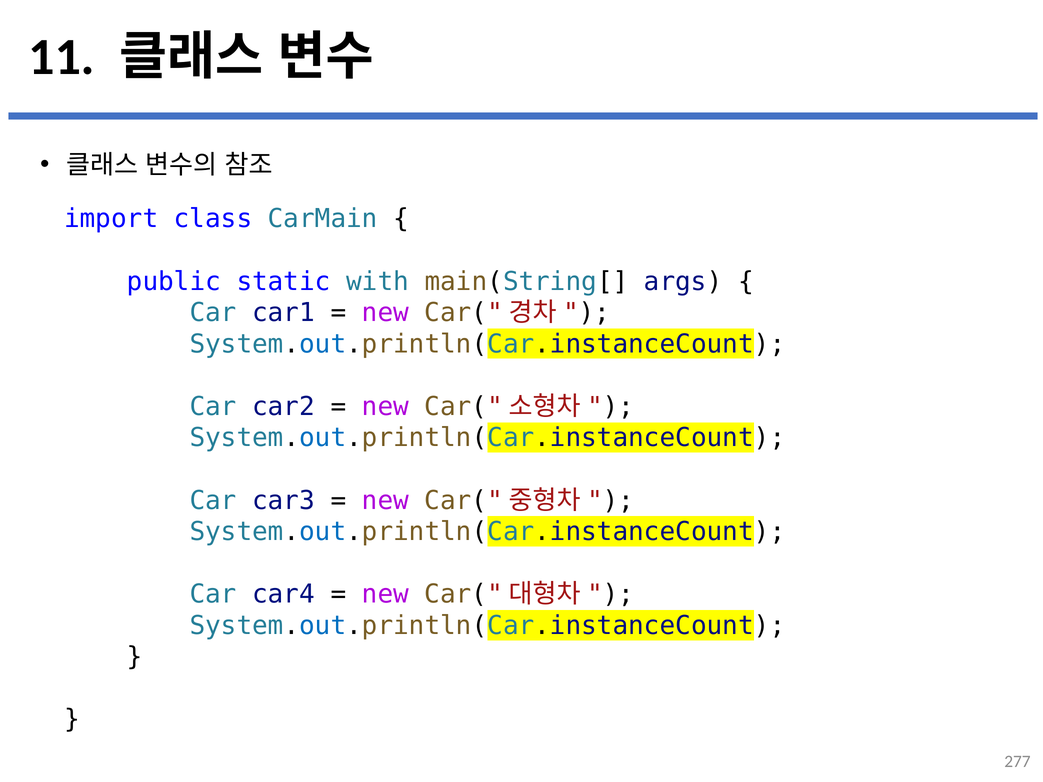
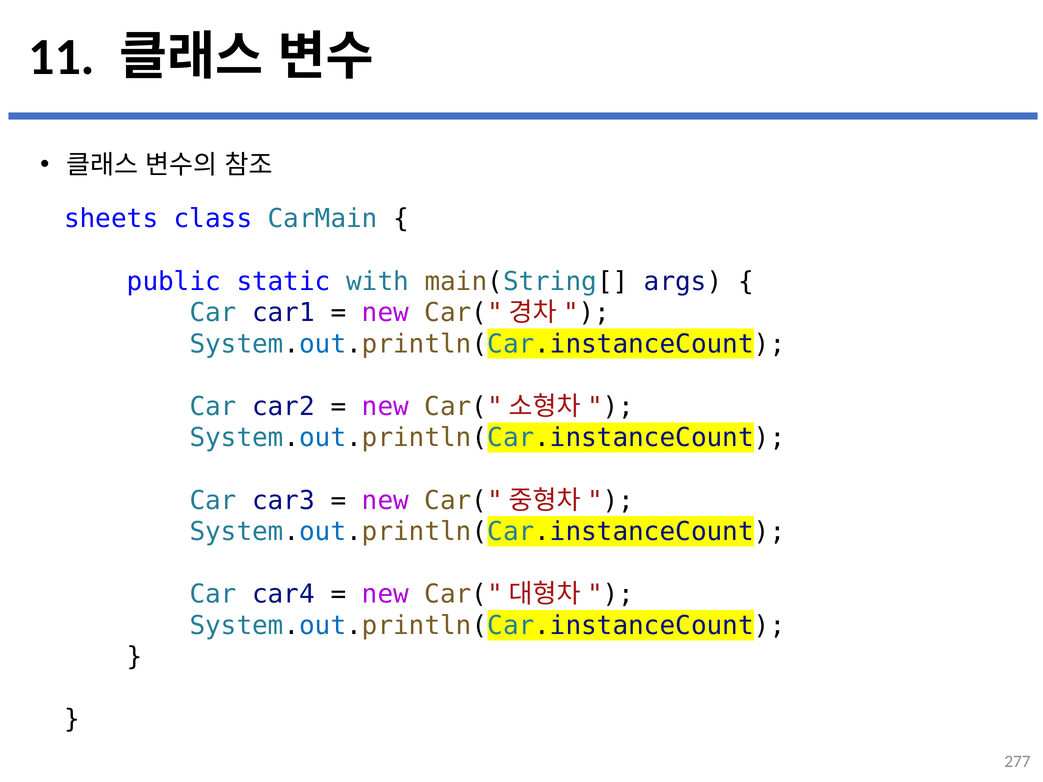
import: import -> sheets (111, 219)
